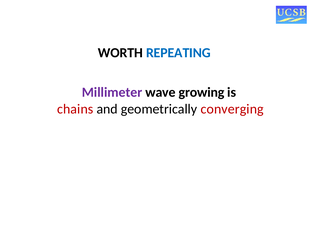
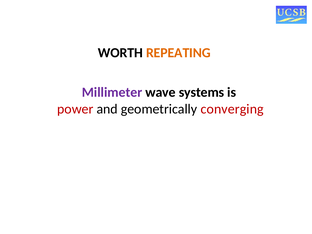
REPEATING colour: blue -> orange (178, 53)
growing: growing -> systems (202, 92)
chains: chains -> power (75, 109)
